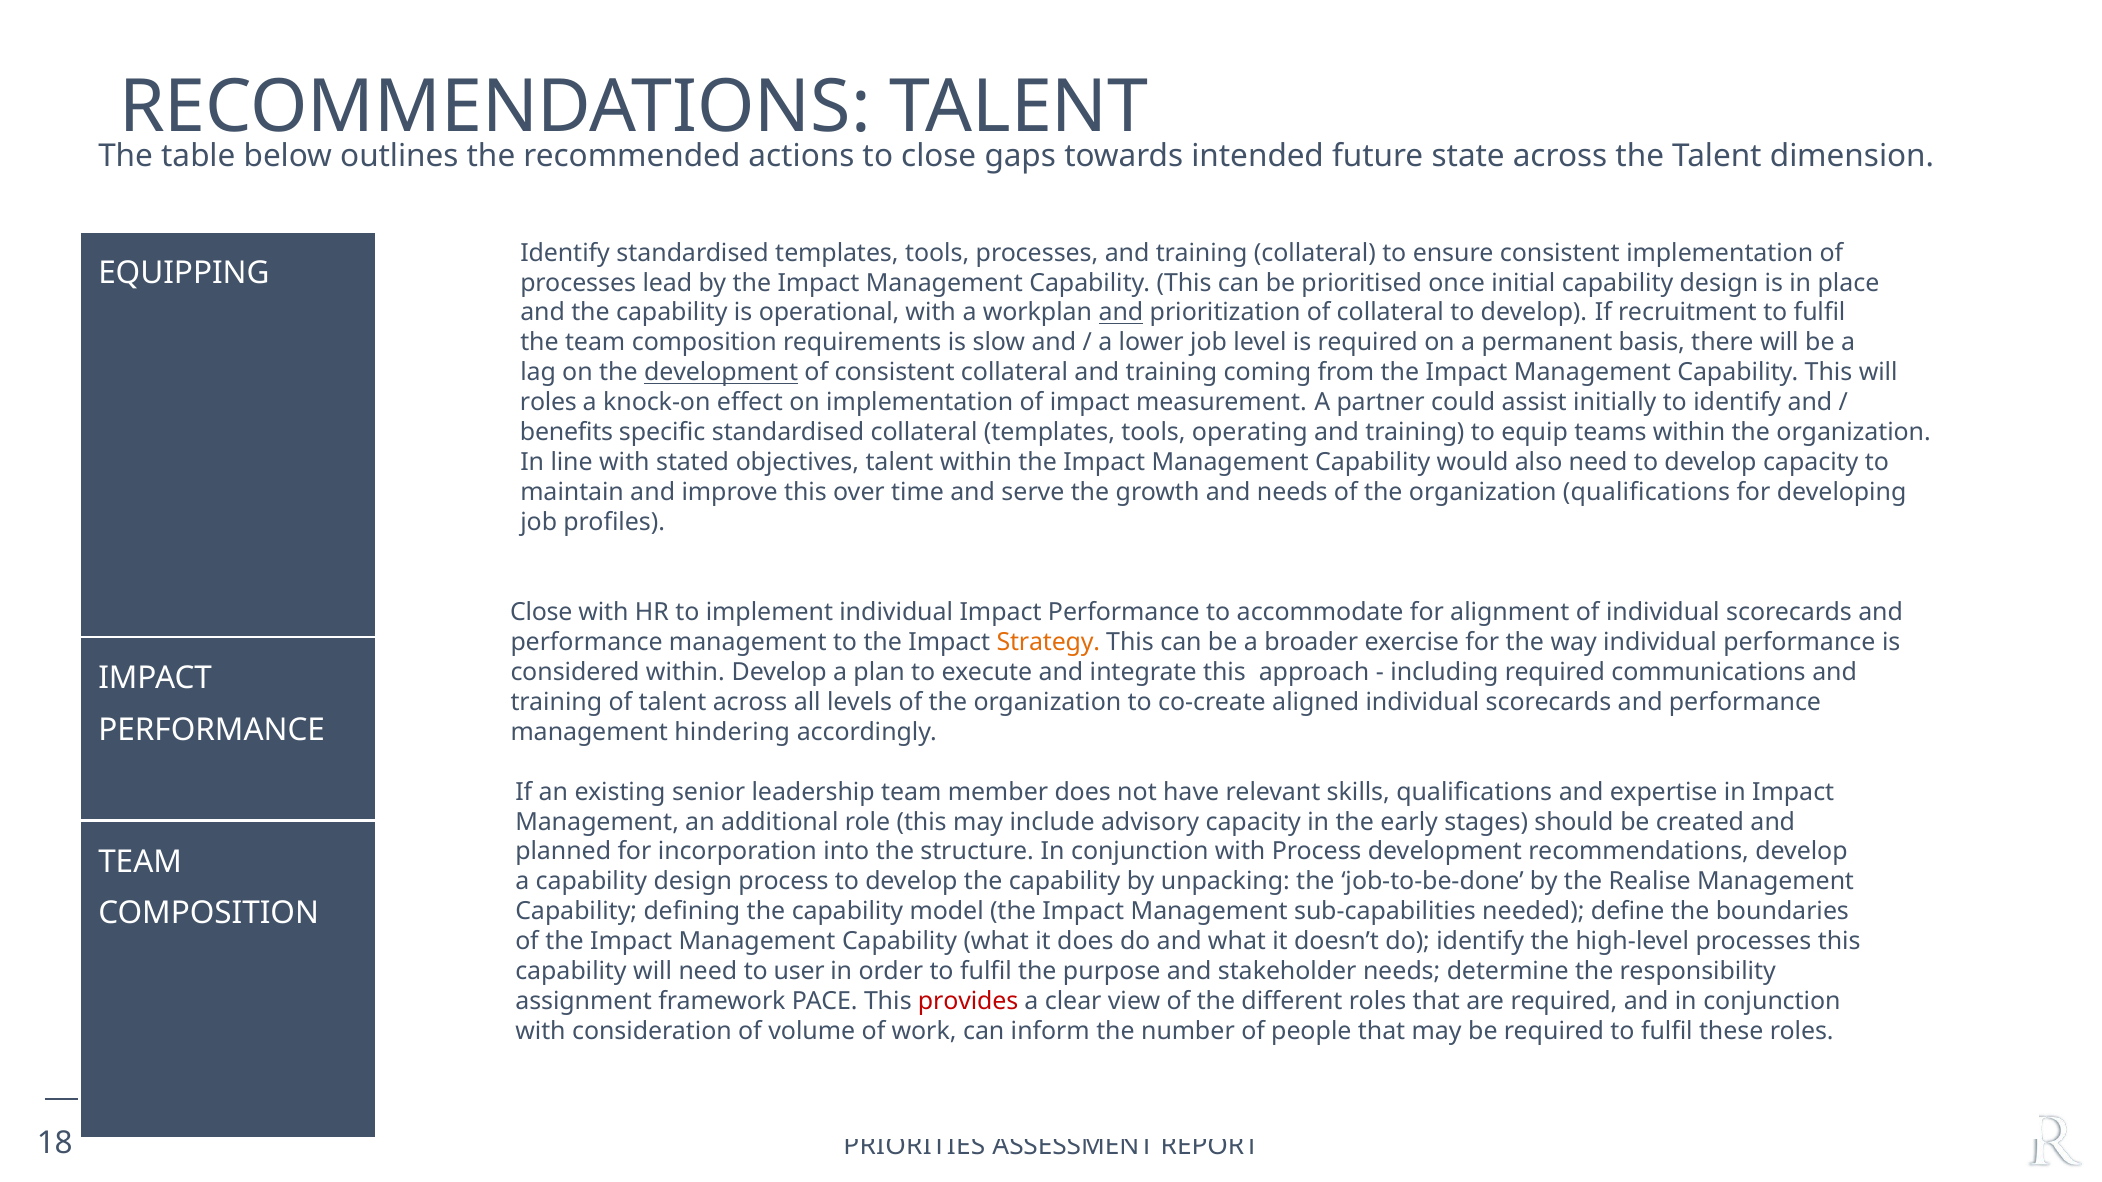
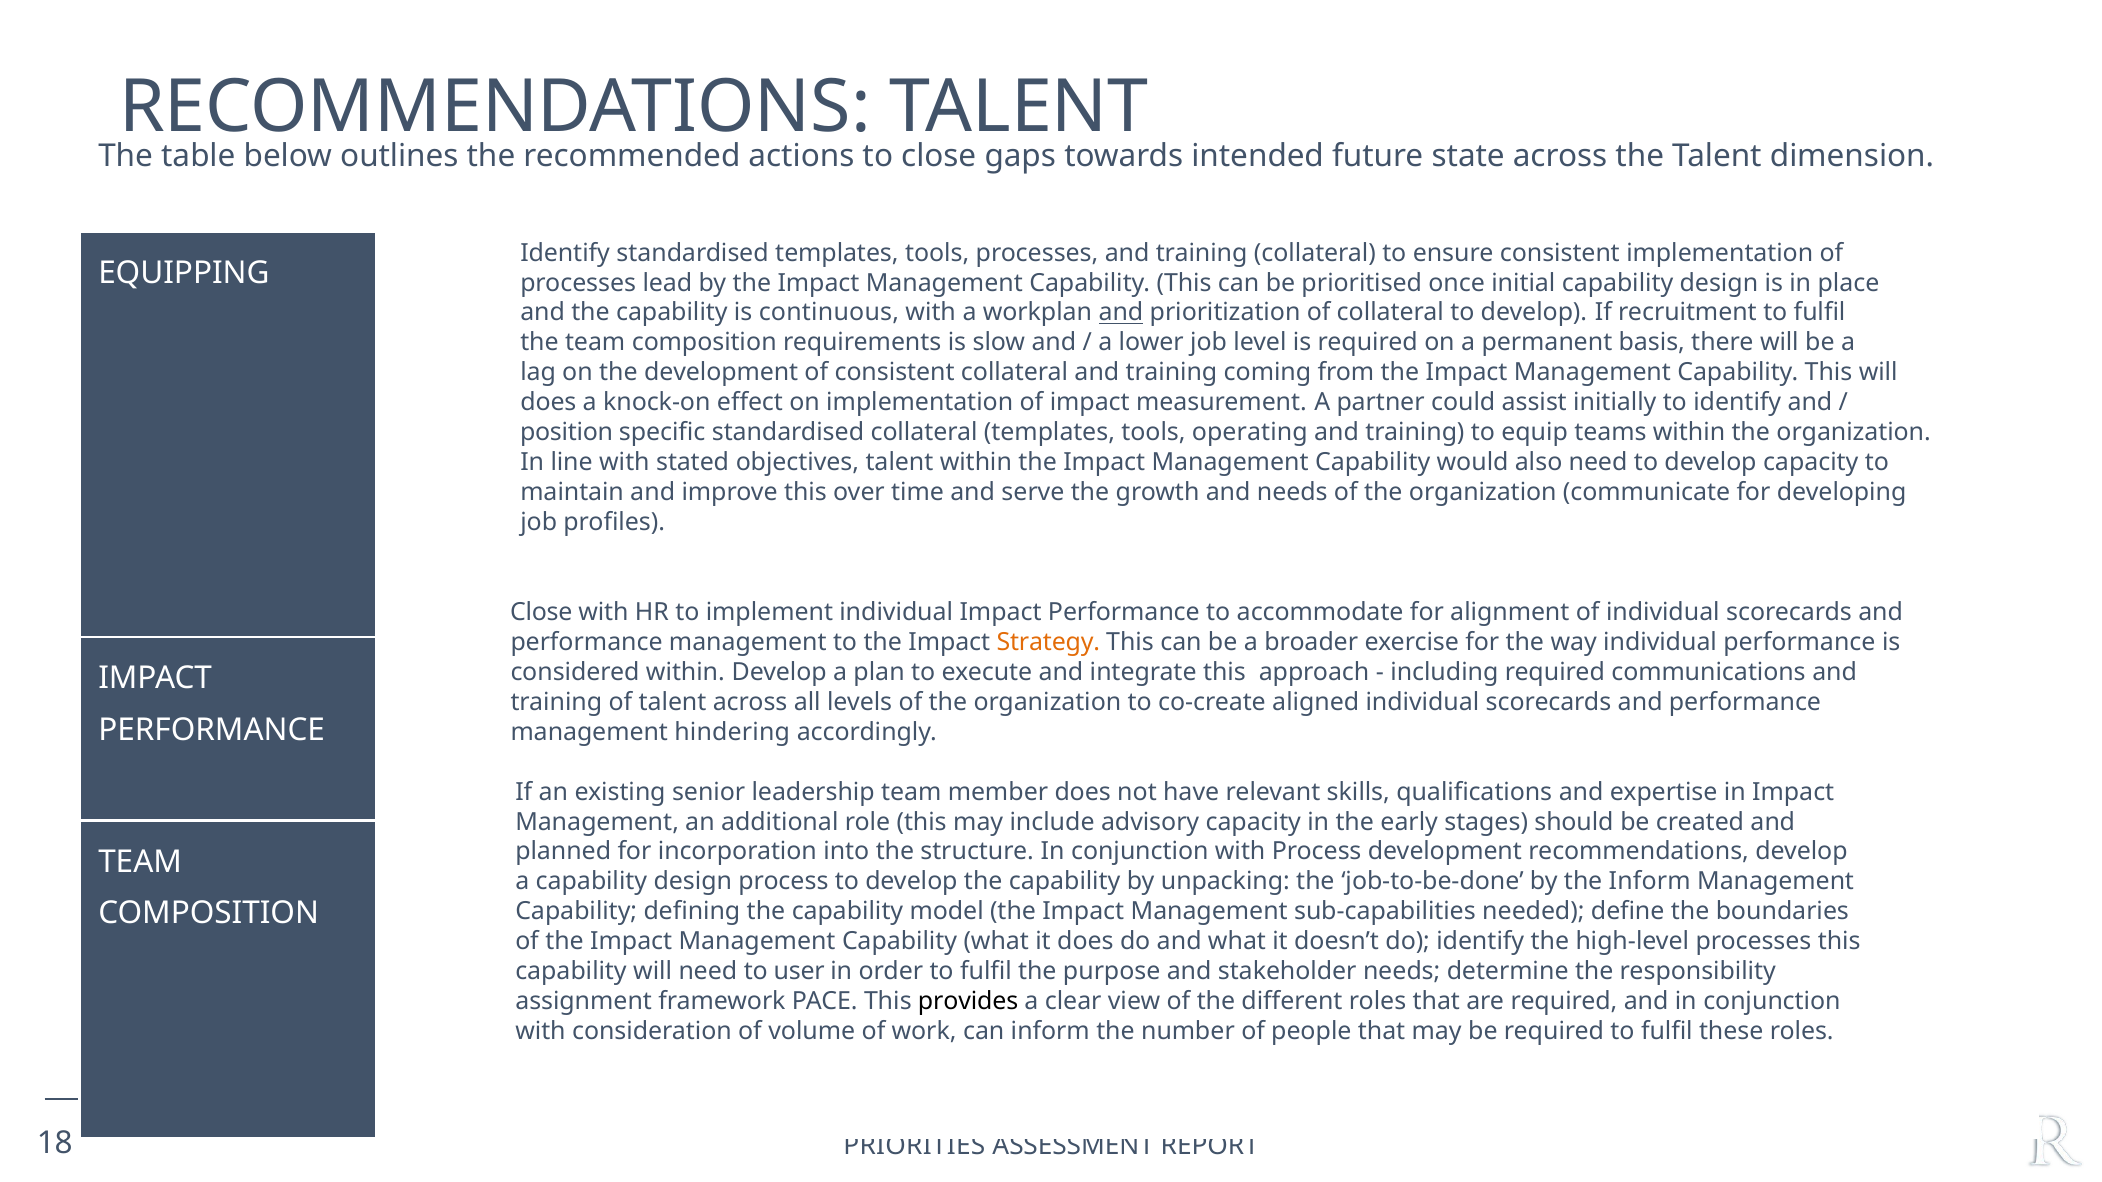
operational: operational -> continuous (829, 313)
development underline: present -> none (721, 373)
roles: roles -> does (548, 403)
benefits: benefits -> position (567, 433)
organization qualifications: qualifications -> communicate (1647, 493)
the Realise: Realise -> Inform (1650, 882)
provides colour: red -> black (968, 1002)
